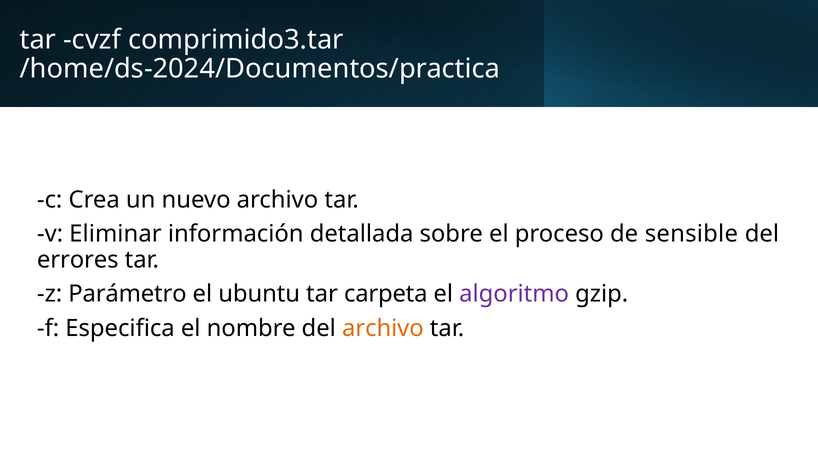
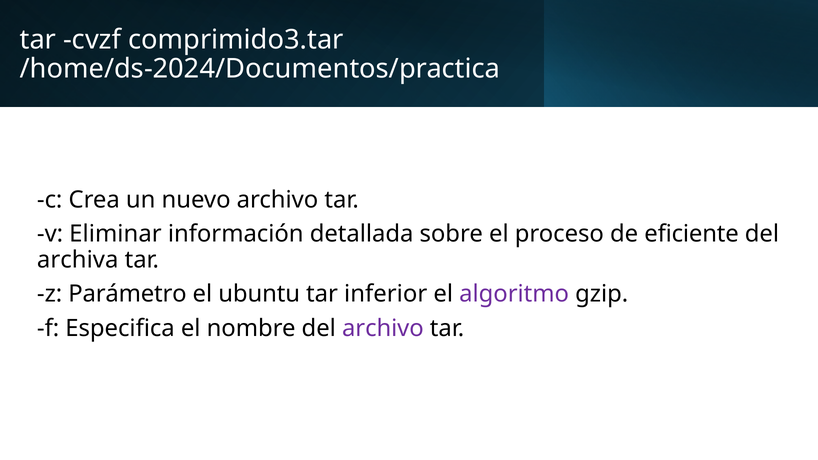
sensible: sensible -> eficiente (692, 234)
errores: errores -> archiva (78, 260)
carpeta: carpeta -> inferior (386, 294)
archivo colour: orange -> purple (383, 328)
